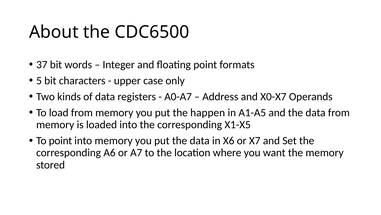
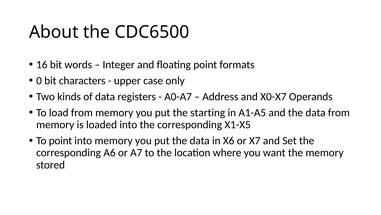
37: 37 -> 16 (42, 64)
5: 5 -> 0 (39, 80)
happen: happen -> starting (208, 112)
